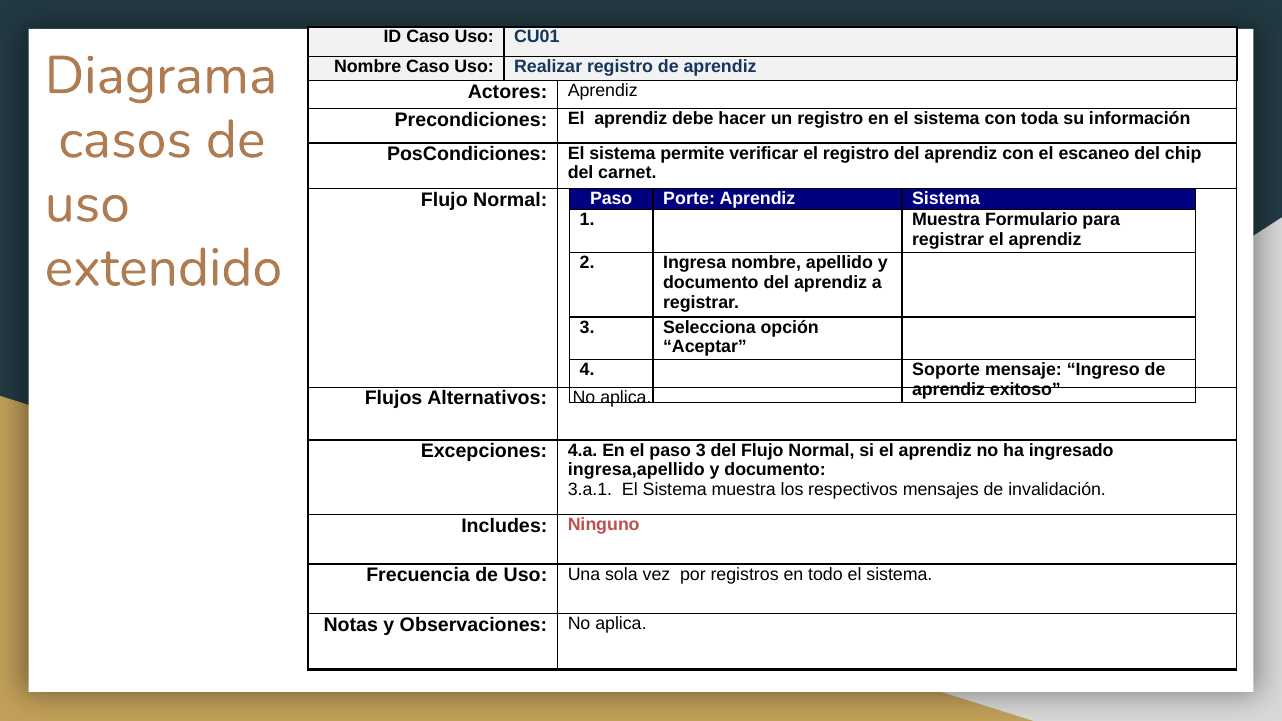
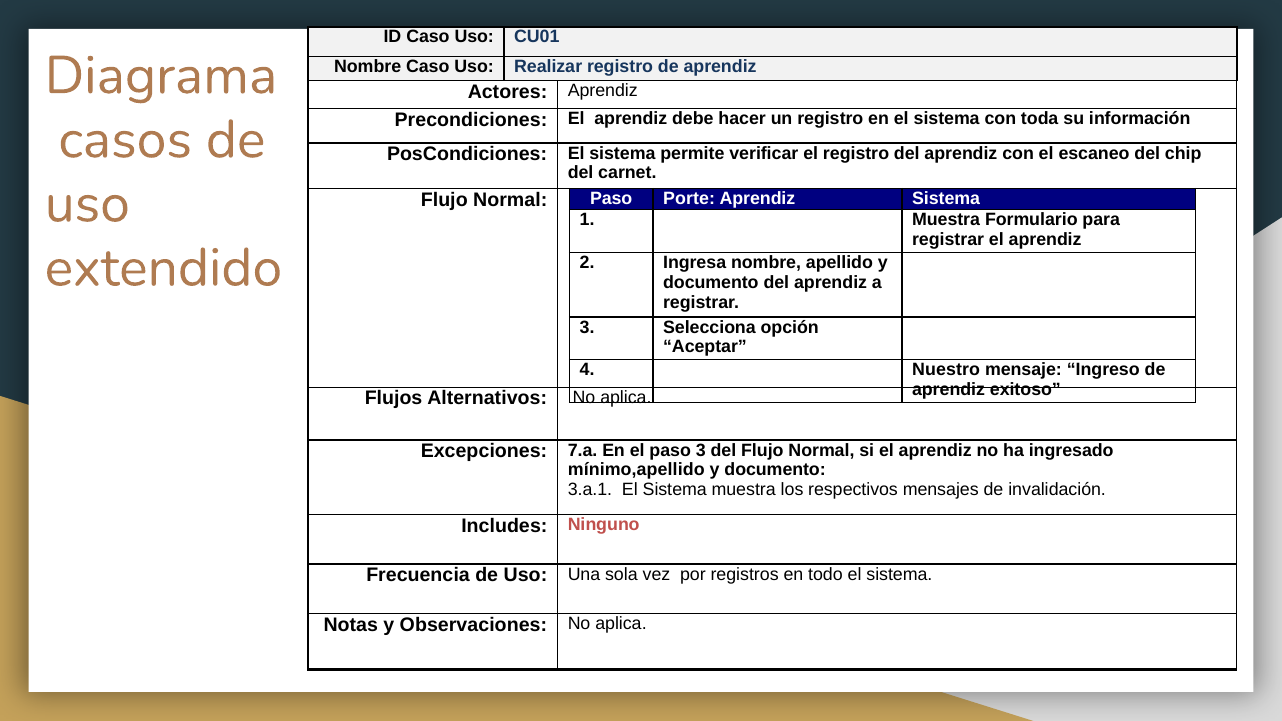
Soporte: Soporte -> Nuestro (946, 370)
4.a: 4.a -> 7.a (583, 450)
ingresa,apellido: ingresa,apellido -> mínimo,apellido (636, 470)
